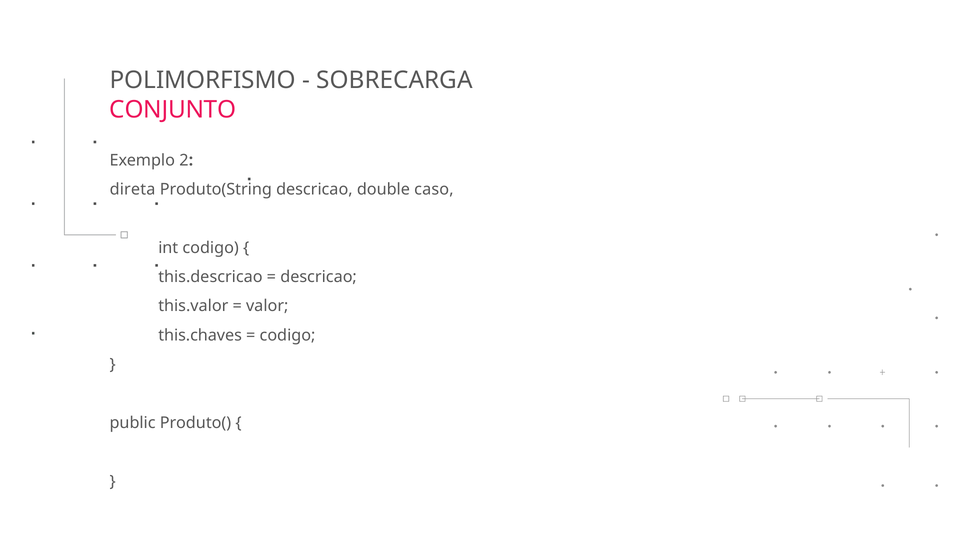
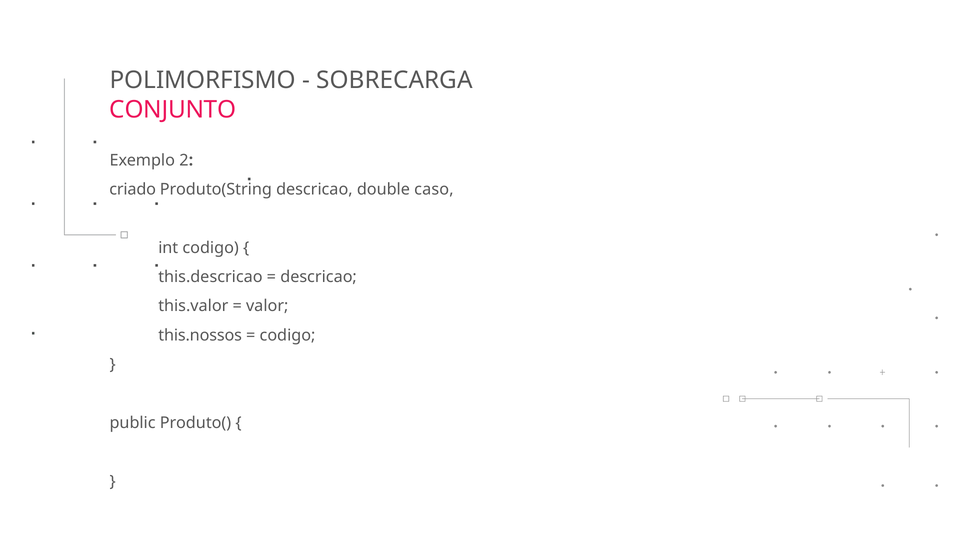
direta: direta -> criado (133, 189)
this.chaves: this.chaves -> this.nossos (200, 336)
